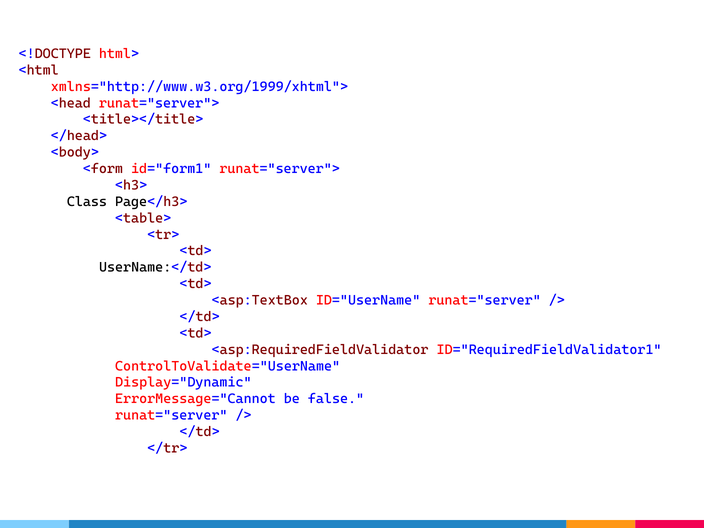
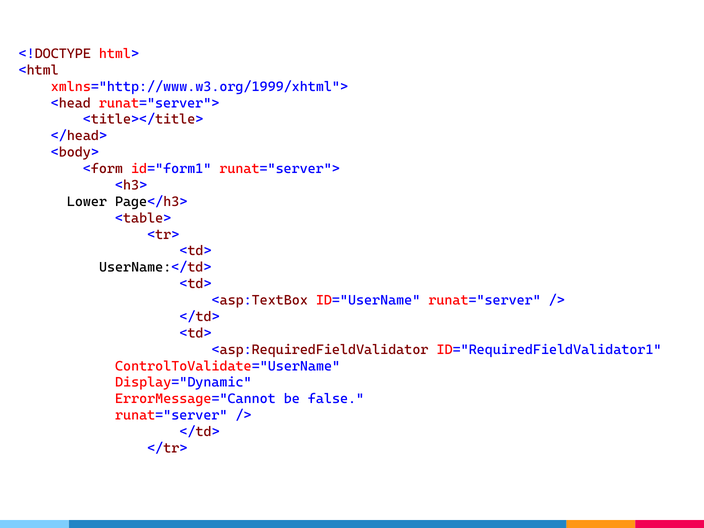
Class: Class -> Lower (87, 202)
